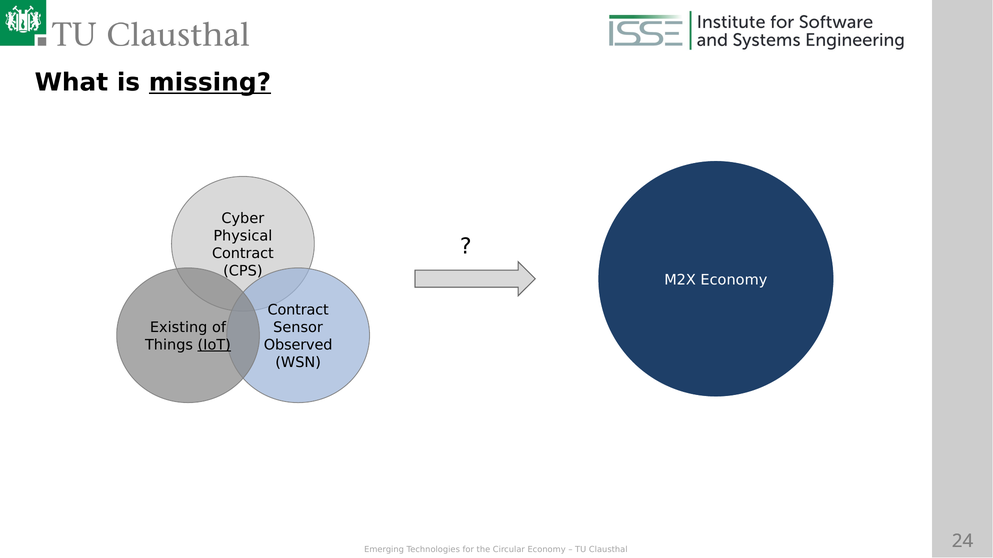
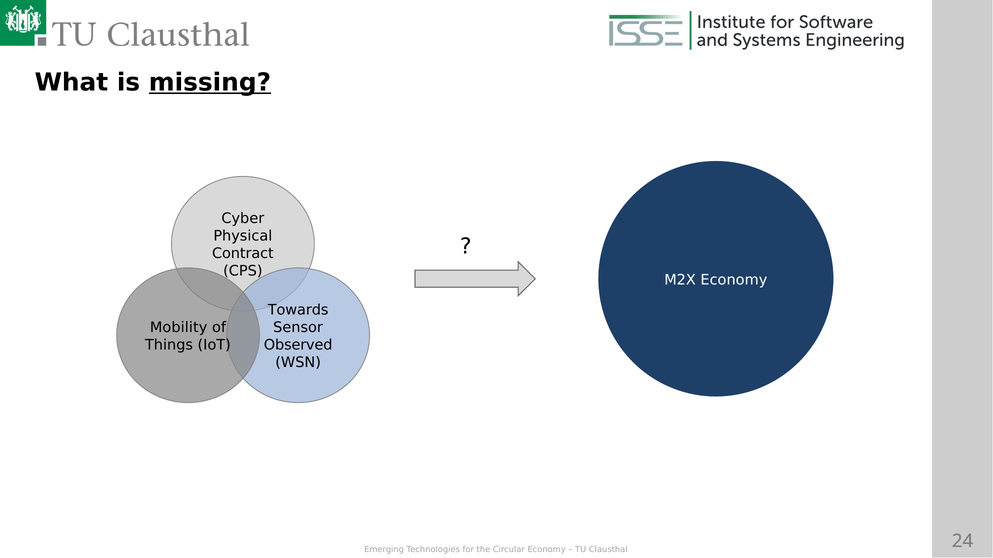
Contract: Contract -> Towards (298, 311)
Existing: Existing -> Mobility (179, 328)
IoT underline: present -> none (214, 345)
